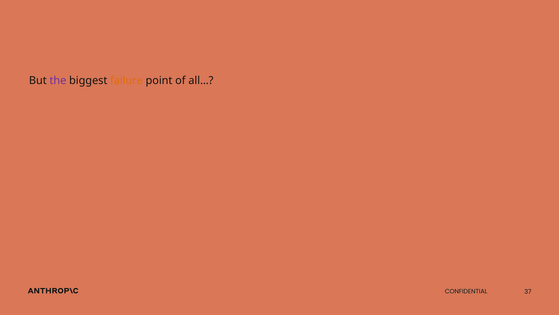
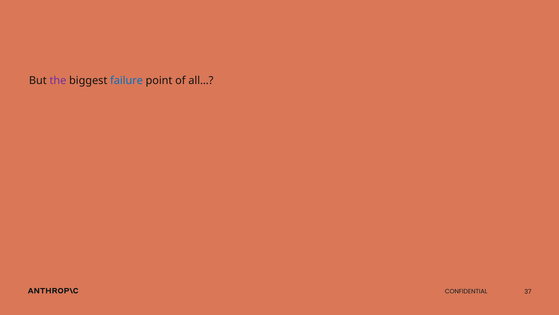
failure colour: orange -> blue (126, 80)
